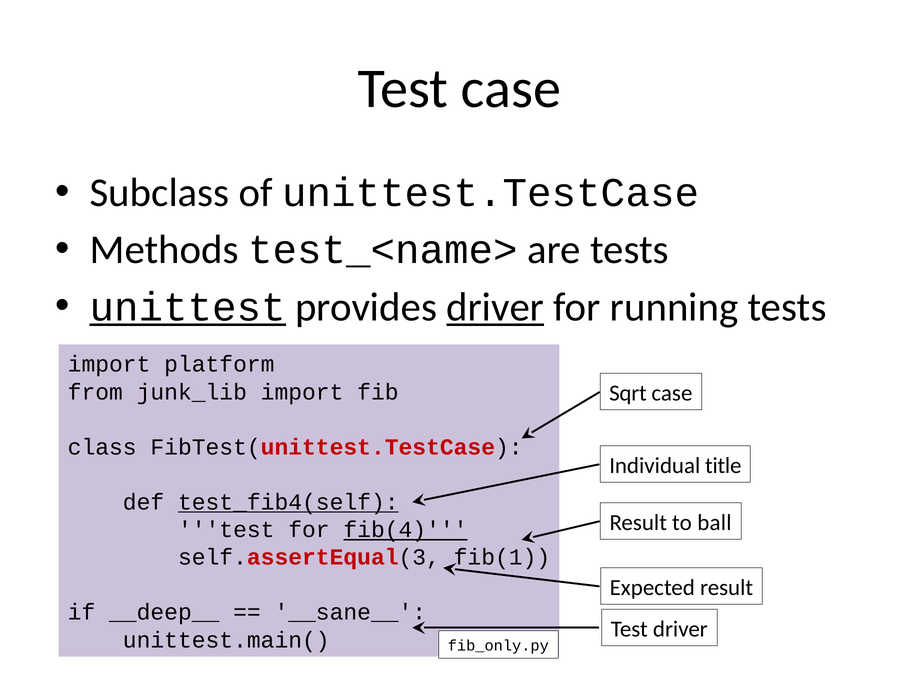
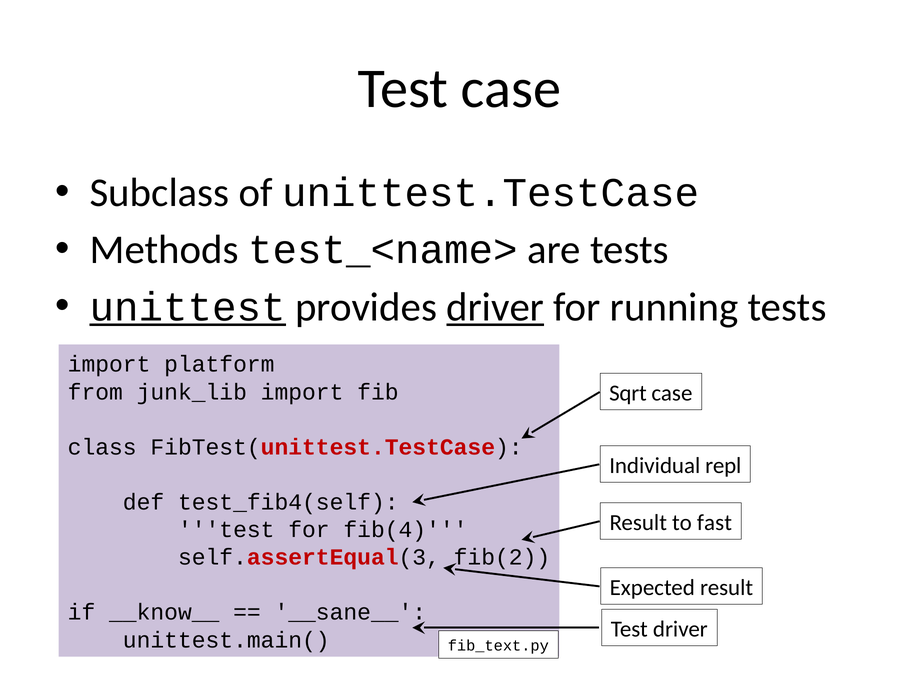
title: title -> repl (723, 466)
test_fib4(self underline: present -> none (288, 502)
ball: ball -> fast (714, 523)
fib(4 underline: present -> none (405, 530)
fib(1: fib(1 -> fib(2 (502, 557)
__deep__: __deep__ -> __know__ (164, 613)
fib_only.py: fib_only.py -> fib_text.py (498, 646)
